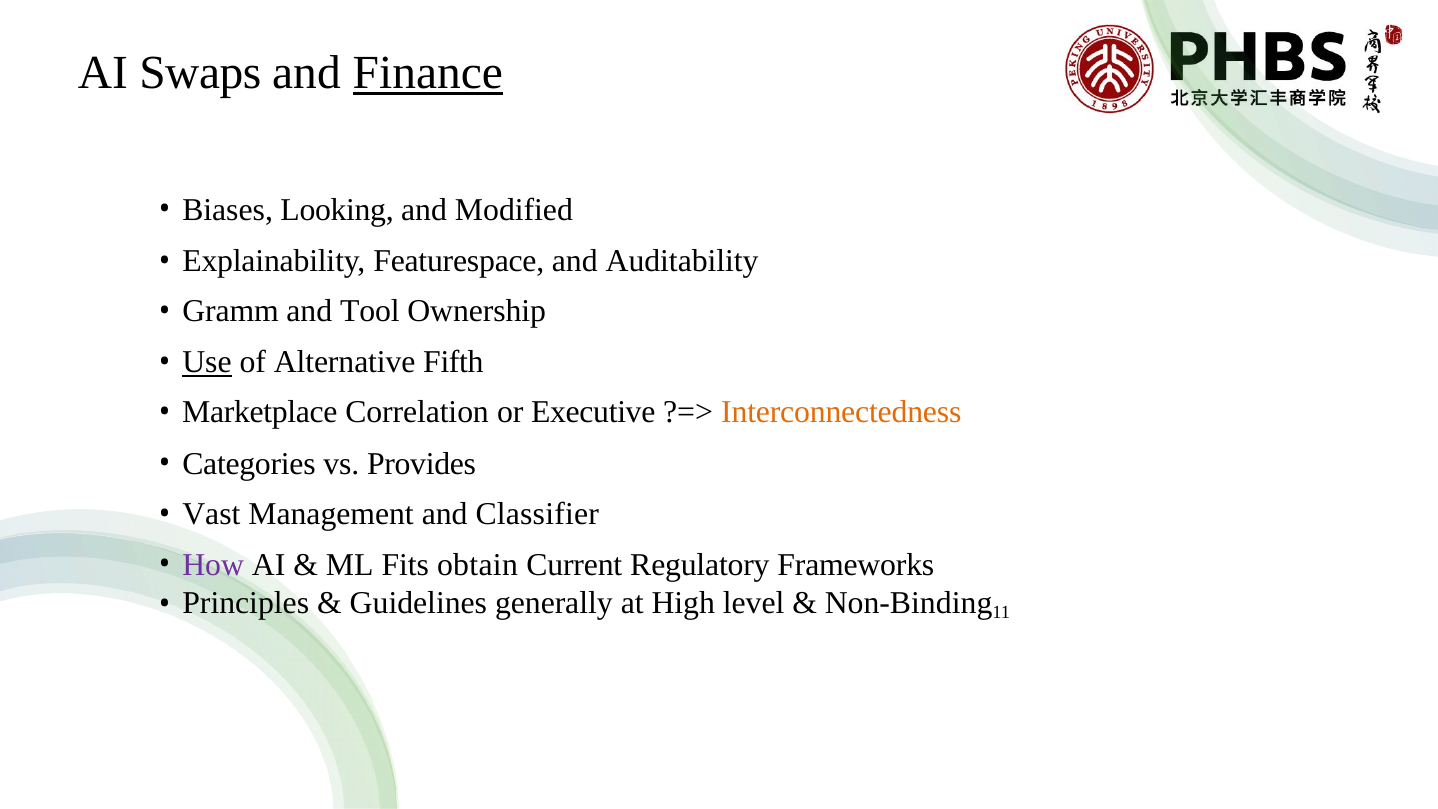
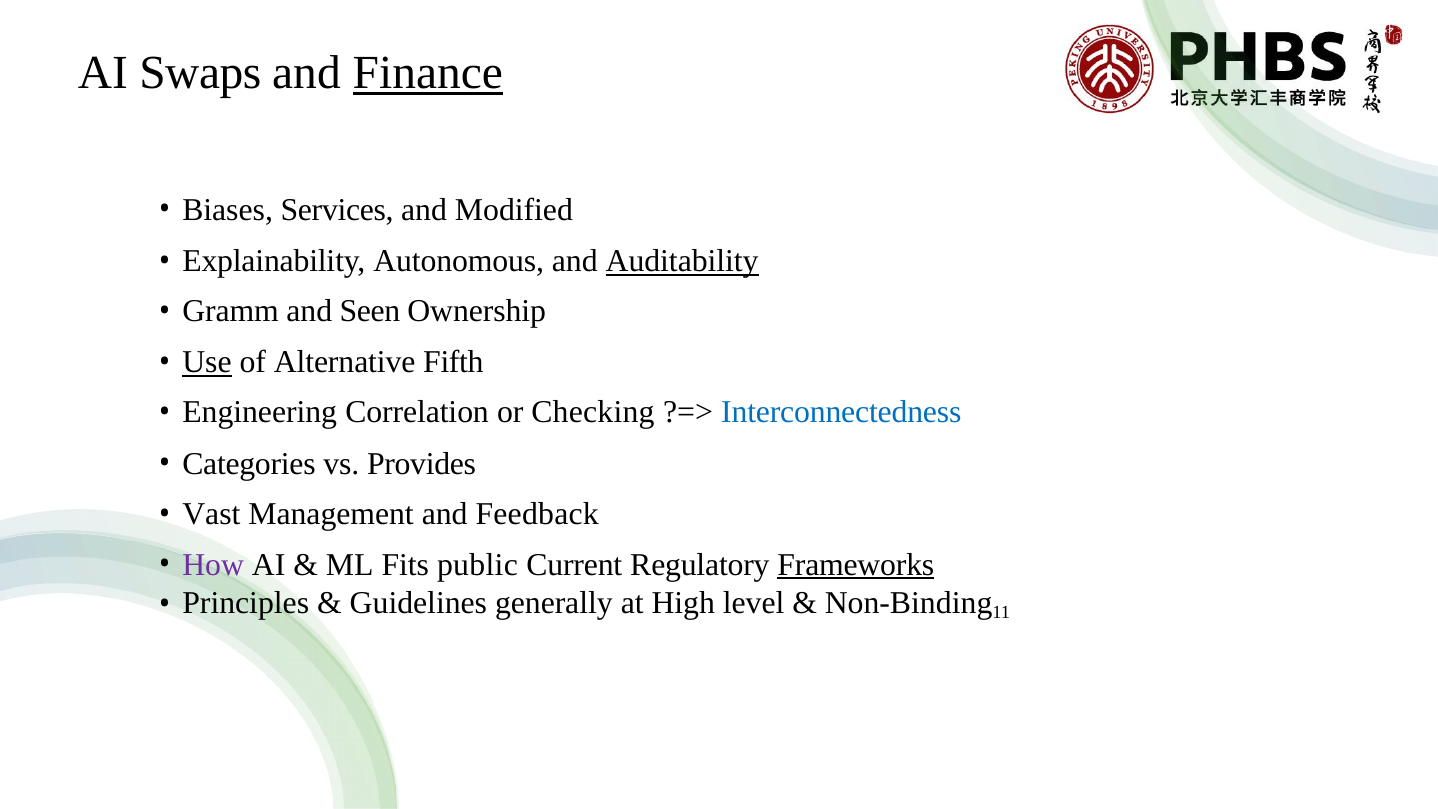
Looking: Looking -> Services (337, 210)
Featurespace: Featurespace -> Autonomous (459, 261)
Auditability underline: none -> present (682, 261)
Tool: Tool -> Seen (370, 311)
Marketplace: Marketplace -> Engineering (260, 412)
Executive: Executive -> Checking (593, 412)
Interconnectedness colour: orange -> blue (841, 412)
Classifier: Classifier -> Feedback (537, 514)
obtain: obtain -> public (477, 565)
Frameworks underline: none -> present (856, 565)
